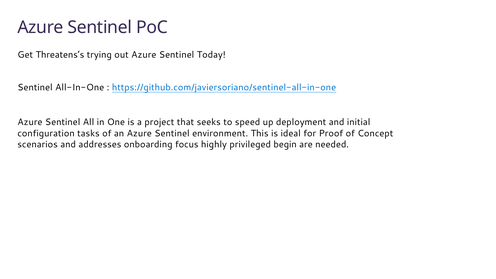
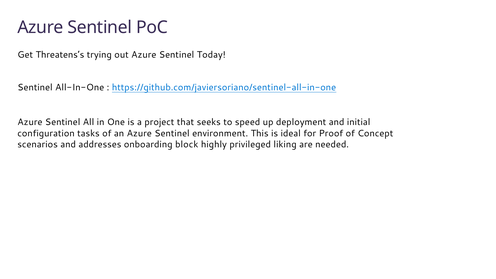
focus: focus -> block (187, 144)
begin: begin -> liking (285, 144)
